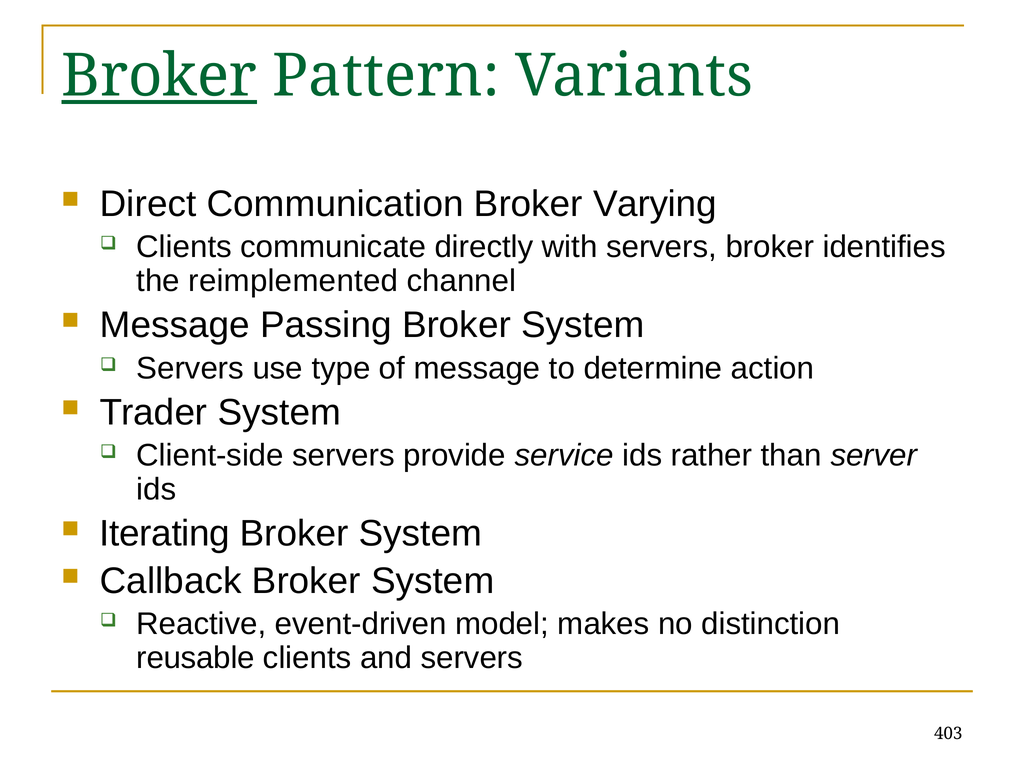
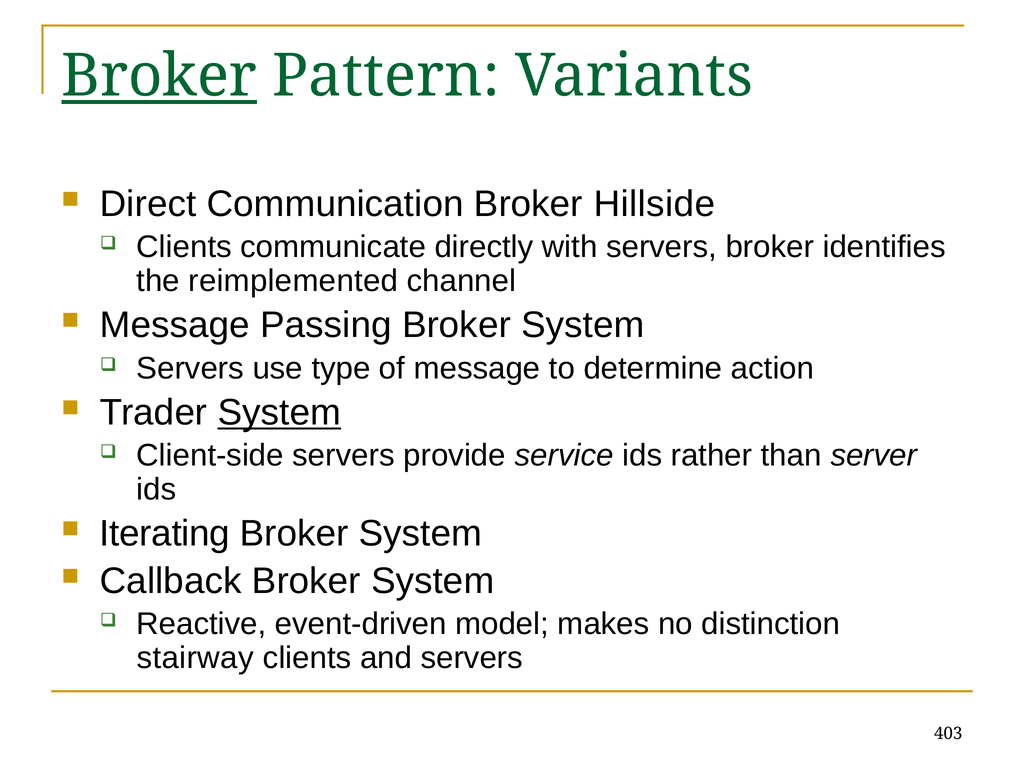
Varying: Varying -> Hillside (655, 204)
System underline: none -> present (279, 412)
reusable: reusable -> stairway (195, 658)
